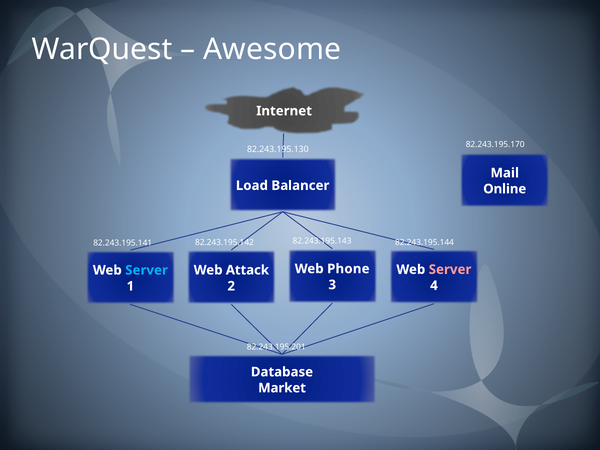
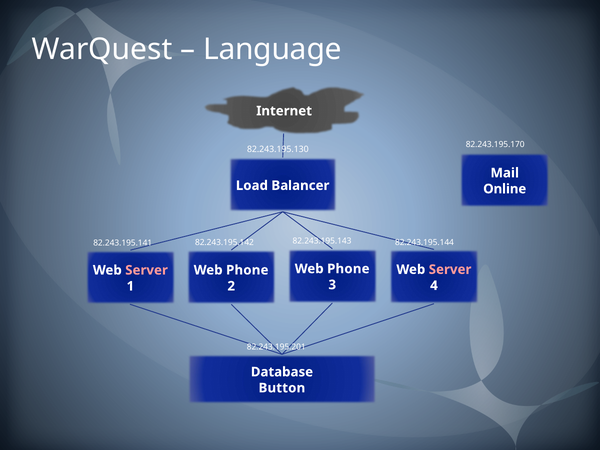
Awesome: Awesome -> Language (272, 49)
Attack: Attack -> Phone (247, 270)
Server colour: light blue -> pink (147, 270)
Market: Market -> Button (282, 388)
